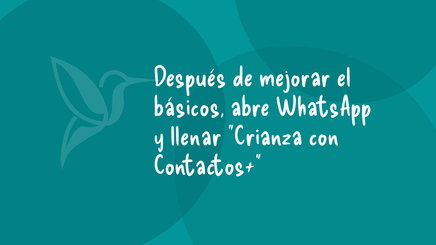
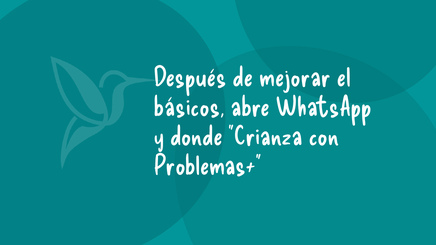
llenar: llenar -> donde (196, 137)
Contactos+: Contactos+ -> Problemas+ (208, 166)
